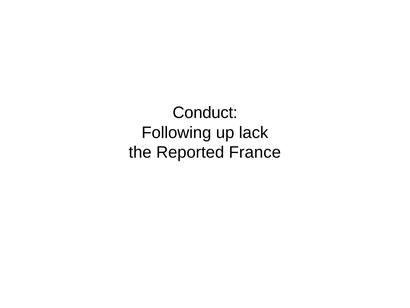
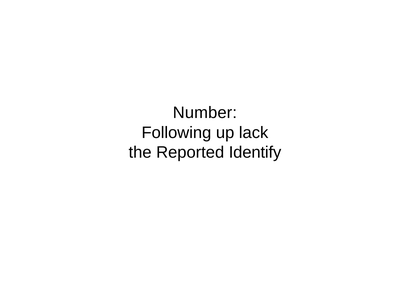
Conduct: Conduct -> Number (205, 113)
France: France -> Identify (255, 152)
